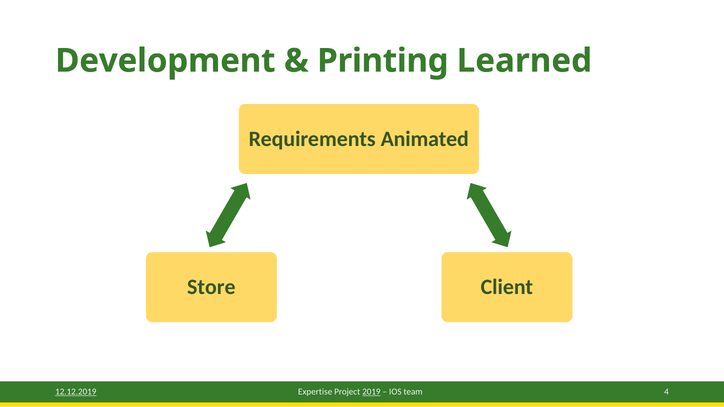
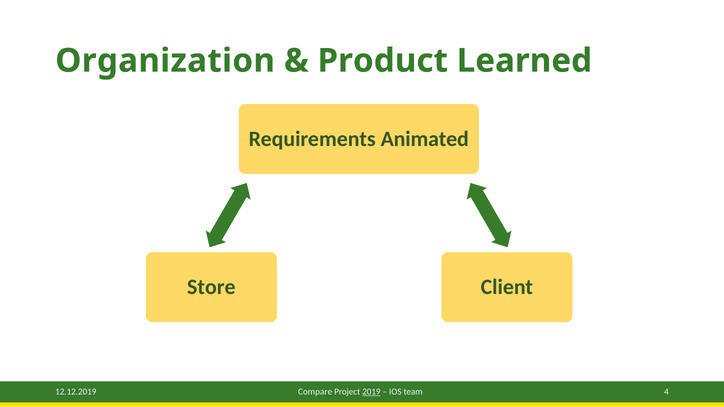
Development: Development -> Organization (165, 61)
Printing: Printing -> Product (383, 61)
12.12.2019 underline: present -> none (76, 392)
Expertise: Expertise -> Compare (315, 392)
